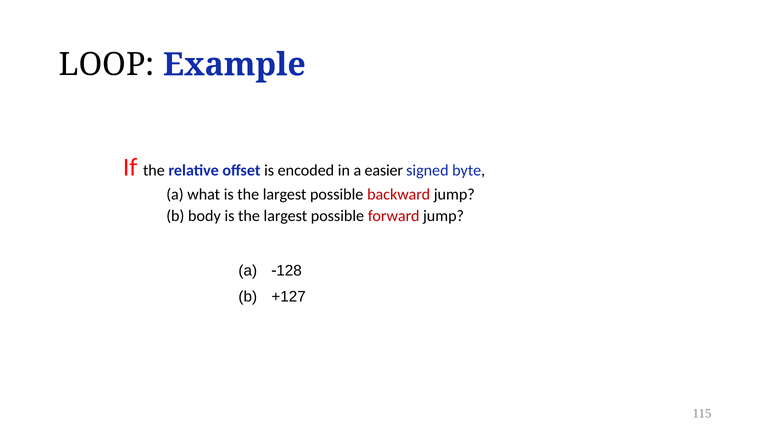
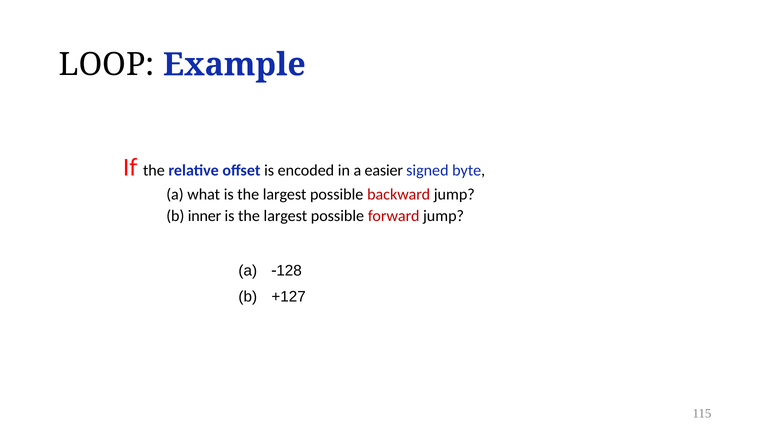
body: body -> inner (205, 216)
